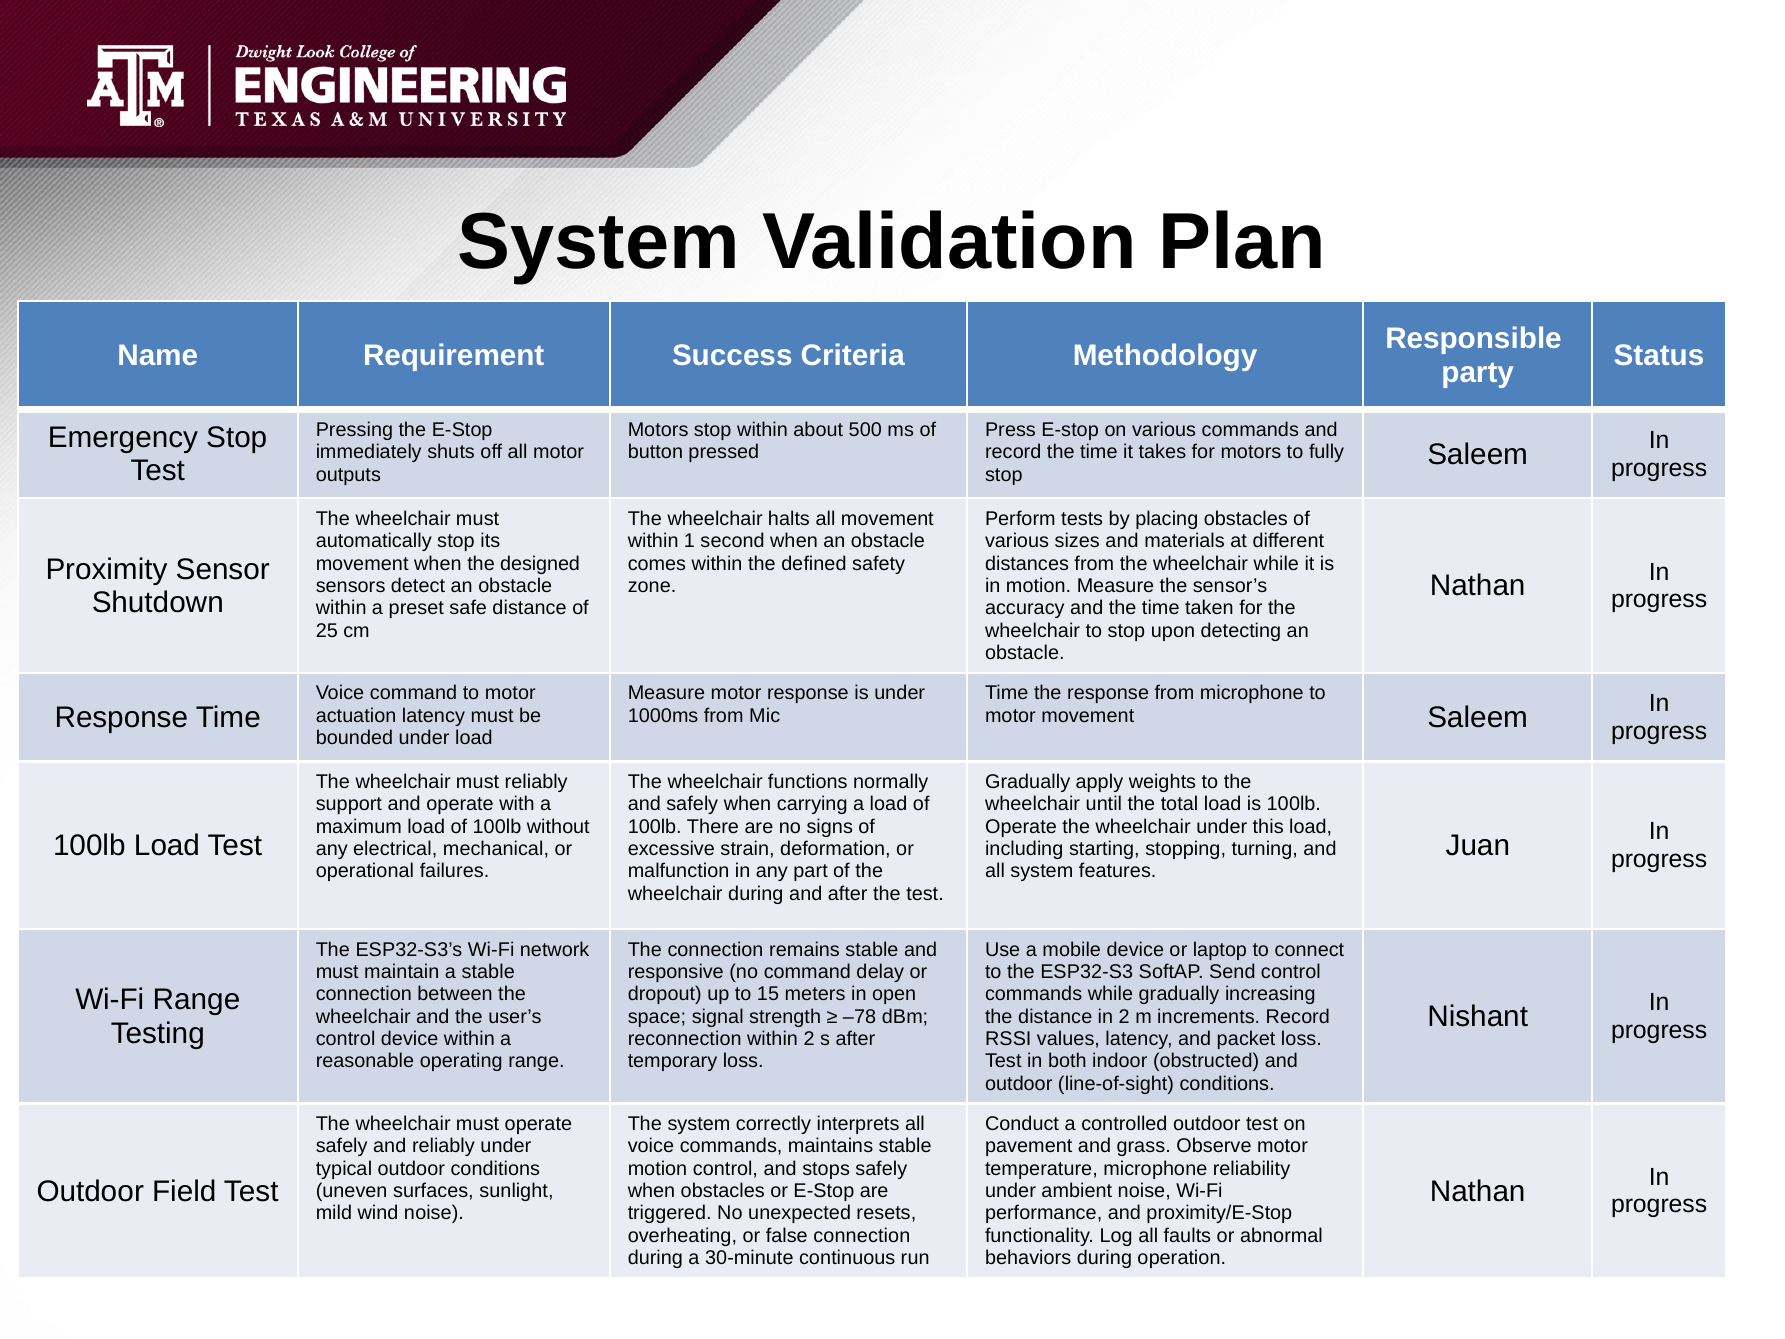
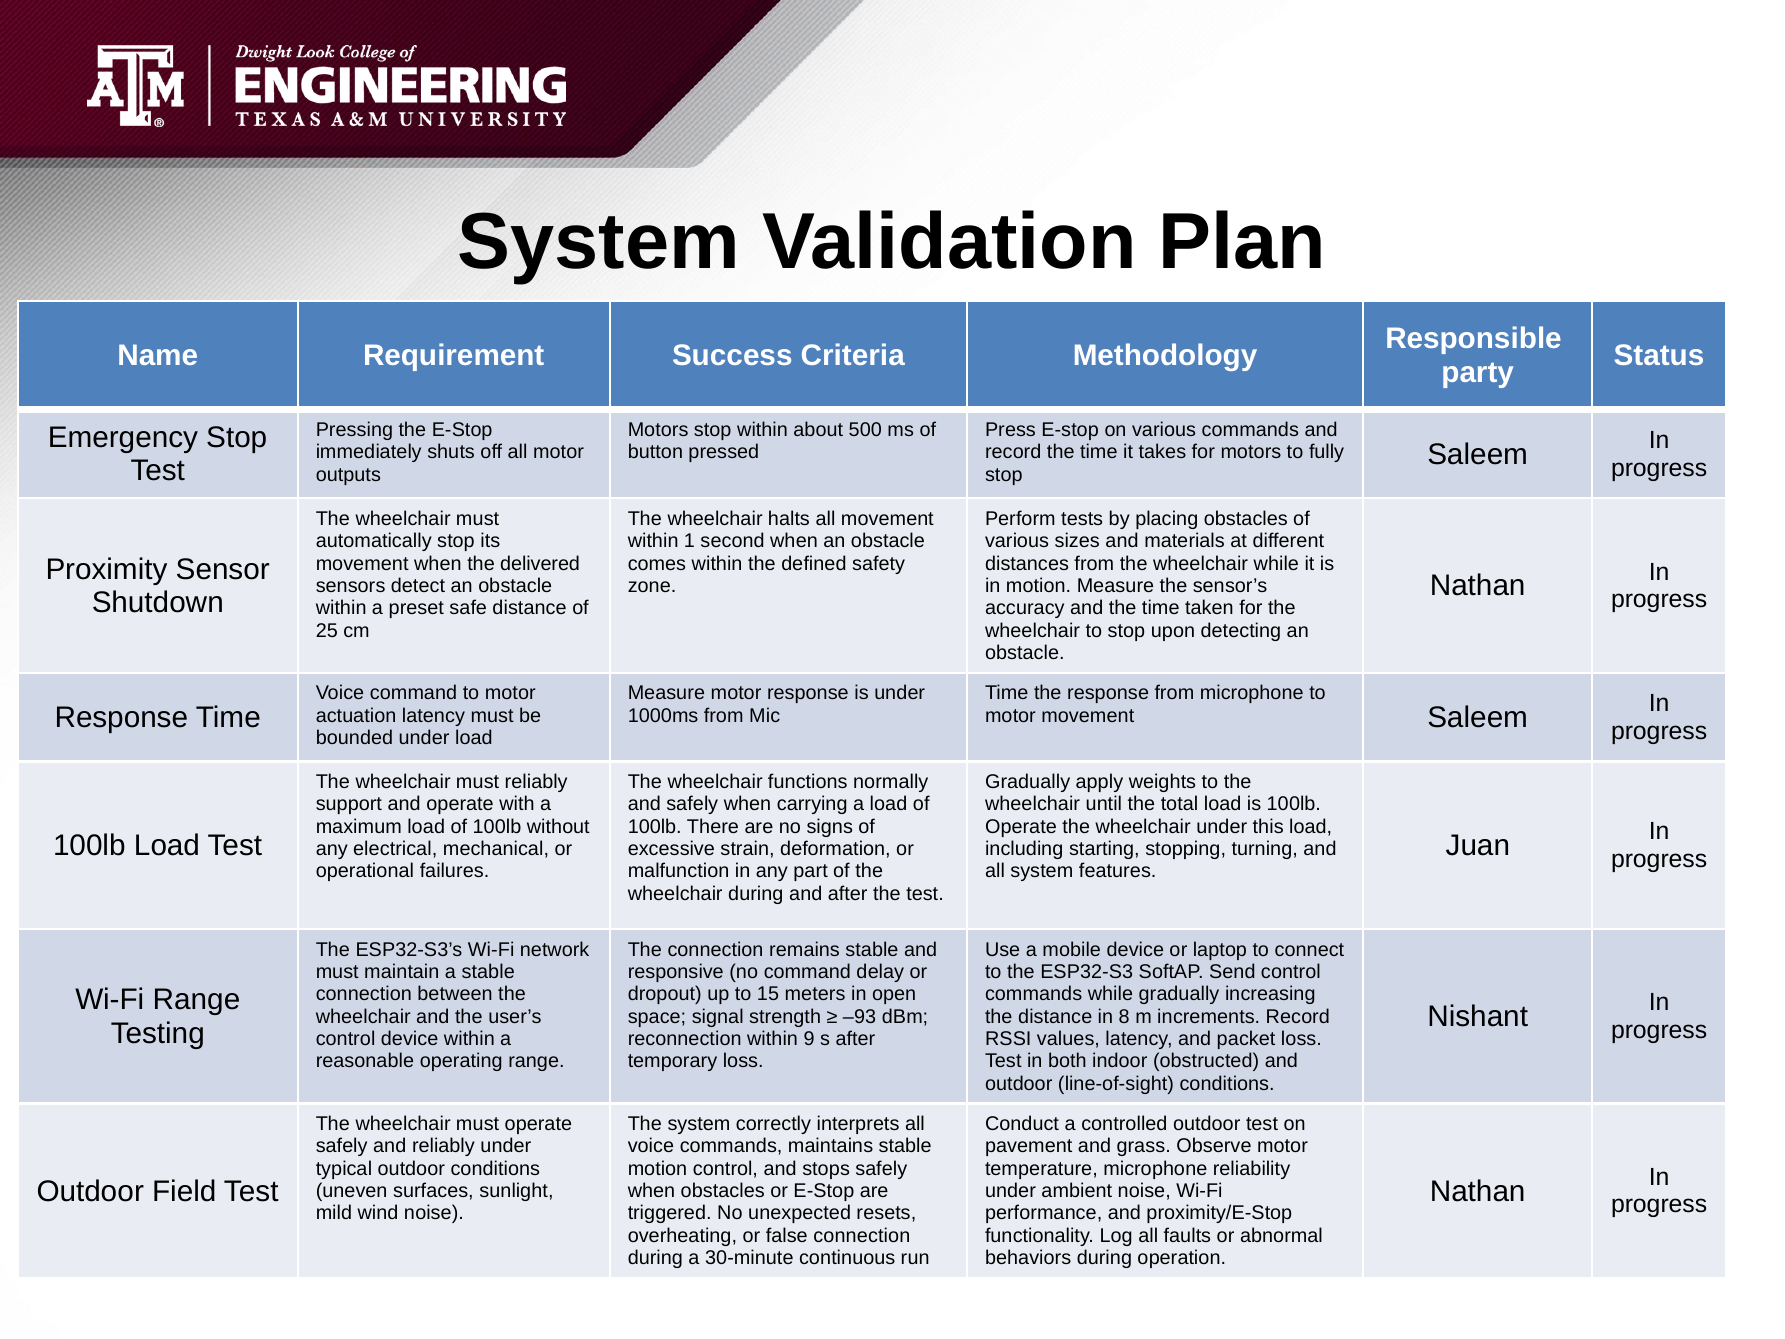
designed: designed -> delivered (540, 563)
–78: –78 -> –93 (860, 1016)
in 2: 2 -> 8 (1124, 1016)
within 2: 2 -> 9 (809, 1039)
